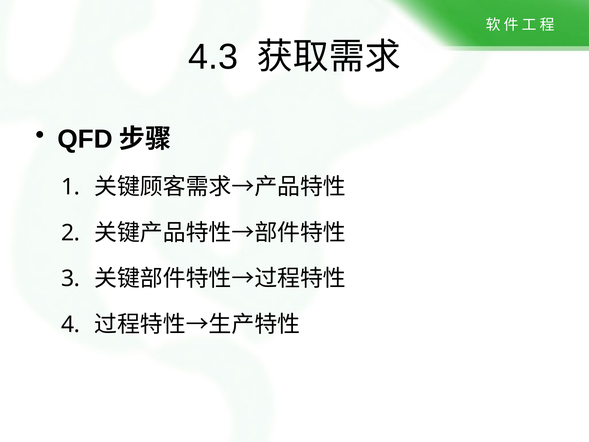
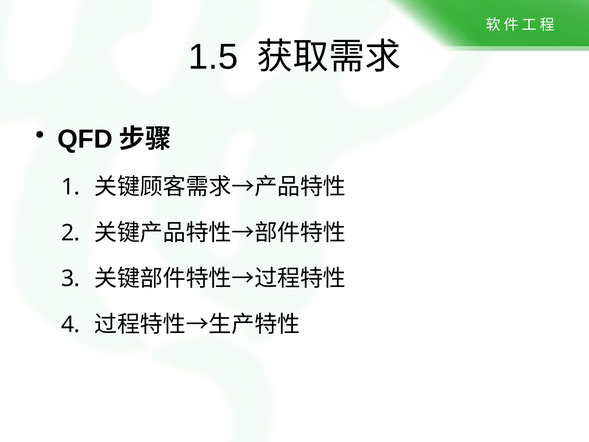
4.3: 4.3 -> 1.5 (213, 57)
